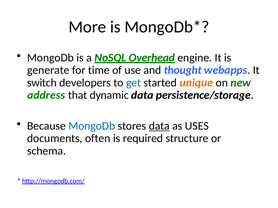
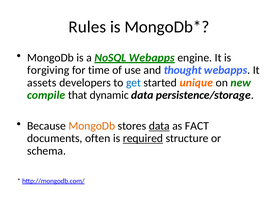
More: More -> Rules (87, 27)
NoSQL Overhead: Overhead -> Webapps (152, 58)
generate: generate -> forgiving (48, 70)
switch: switch -> assets (42, 83)
address: address -> compile (46, 95)
MongoDb colour: blue -> orange (92, 126)
USES: USES -> FACT (197, 126)
required underline: none -> present (143, 139)
